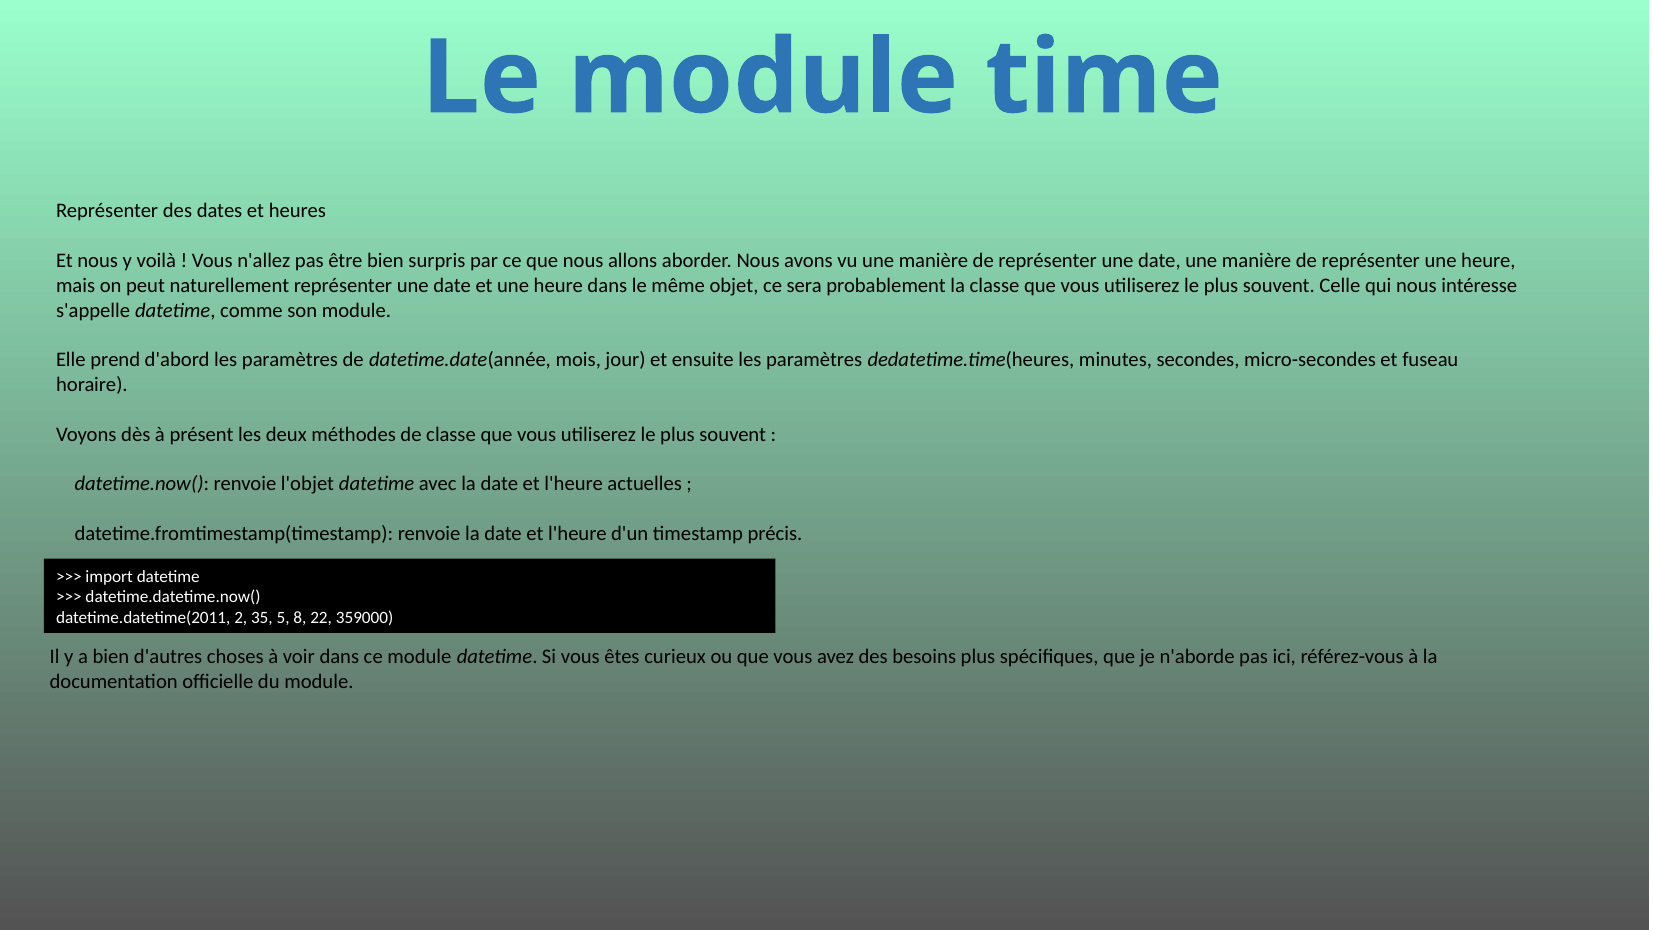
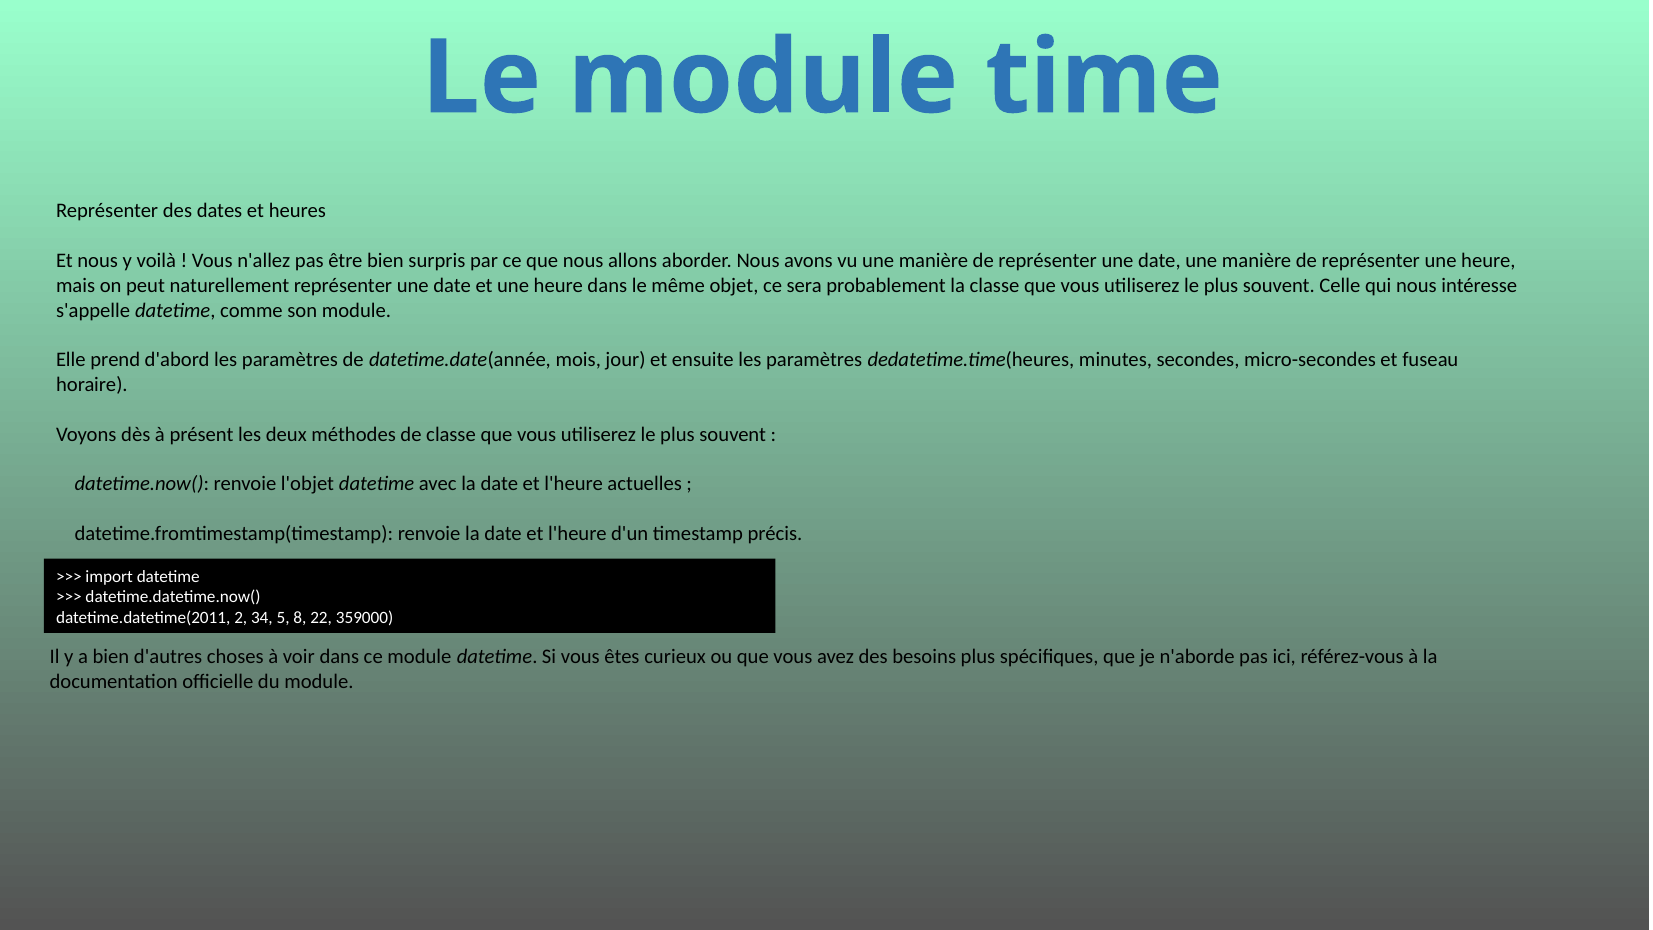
35: 35 -> 34 (262, 618)
